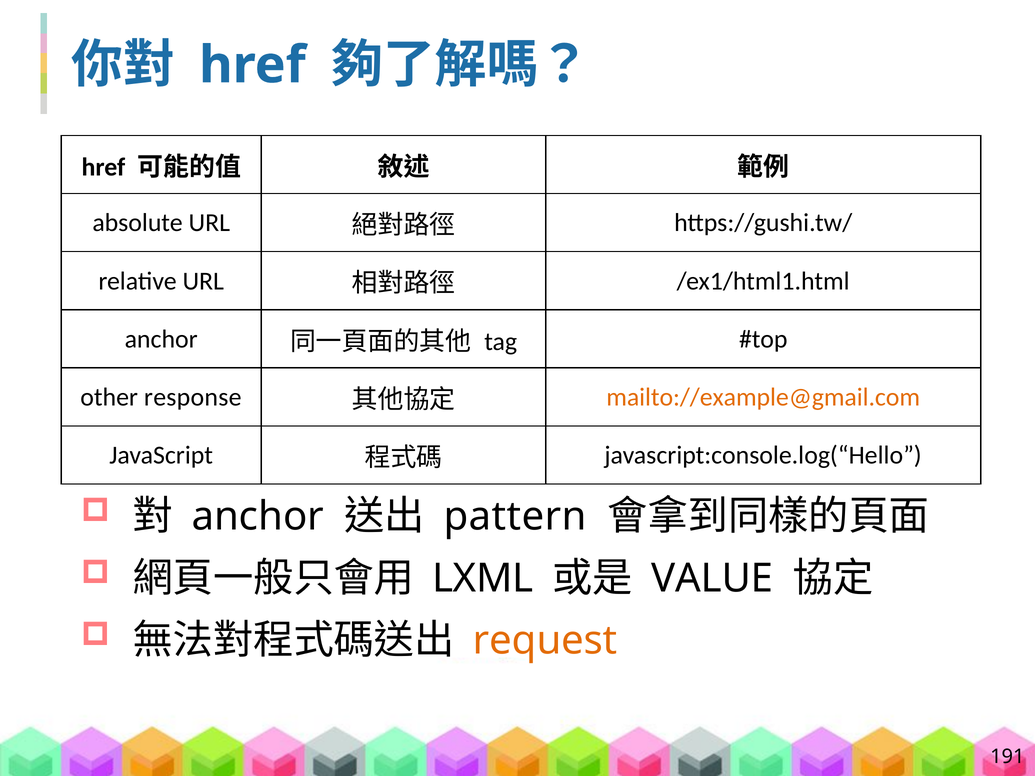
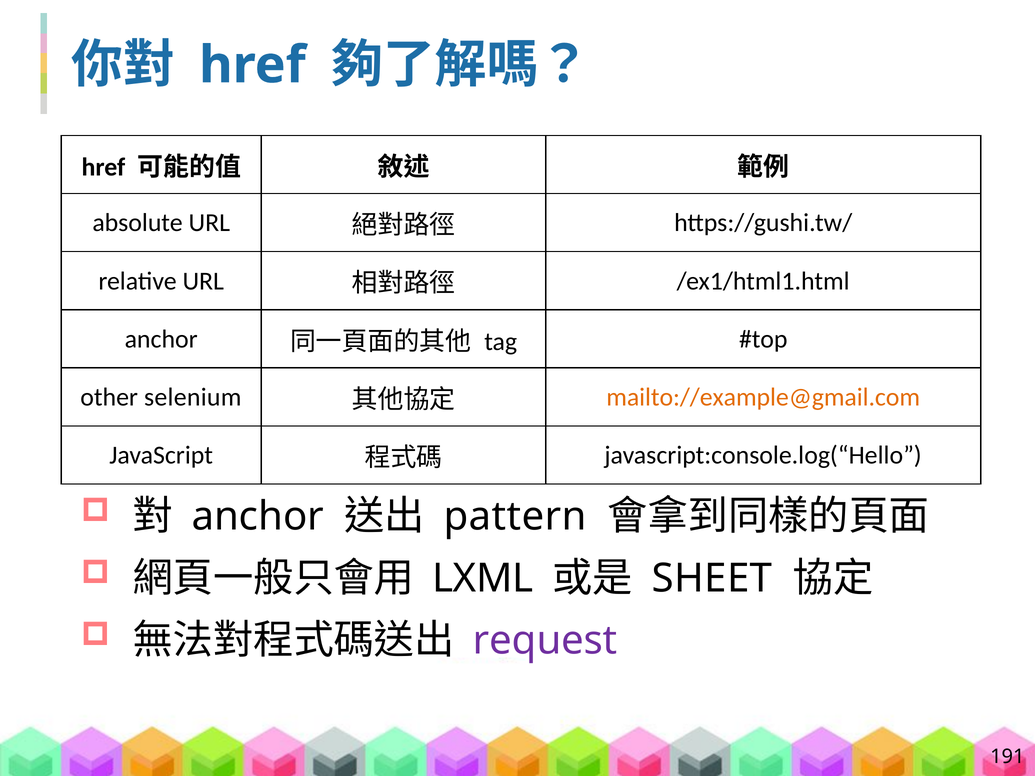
response: response -> selenium (193, 397)
VALUE: VALUE -> SHEET (712, 578)
request colour: orange -> purple (545, 640)
